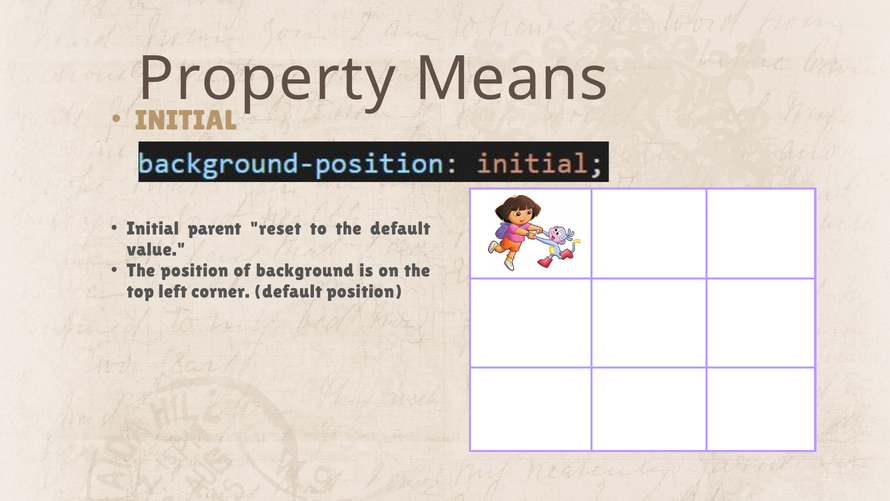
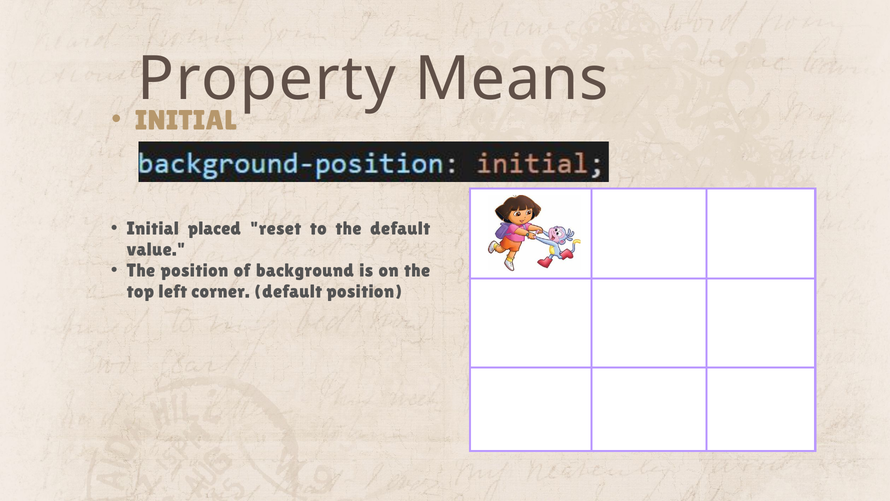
parent: parent -> placed (214, 228)
